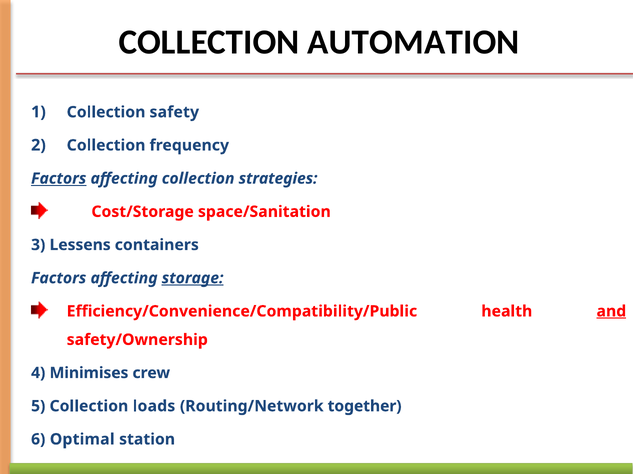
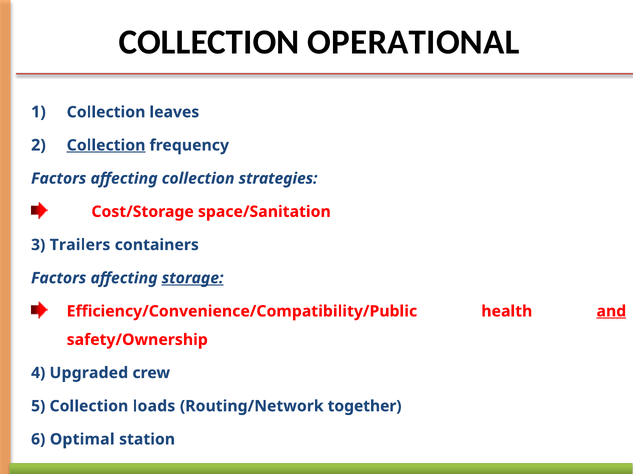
AUTOMATION: AUTOMATION -> OPERATIONAL (413, 42)
safety: safety -> leaves (174, 112)
Collection underline: none -> present (106, 146)
Factors underline: present -> none (59, 179)
Lessens: Lessens -> Trailers (80, 245)
Minimises: Minimises -> Upgraded (89, 373)
